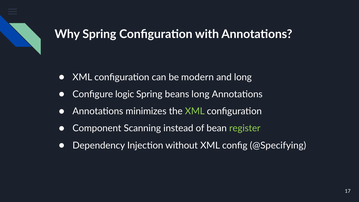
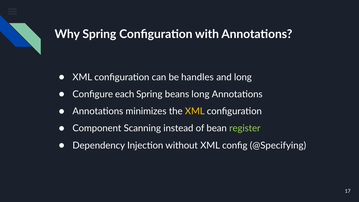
modern: modern -> handles (197, 77)
logic: logic -> each (125, 94)
XML colour: light green -> yellow (195, 111)
